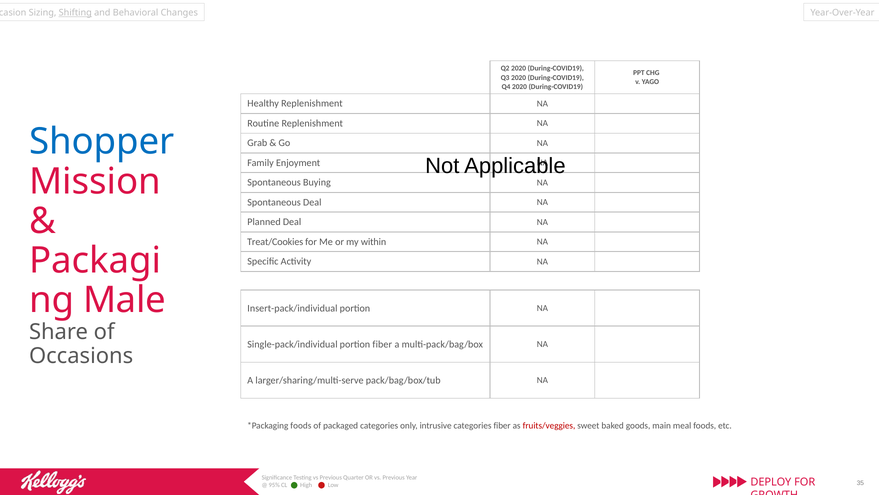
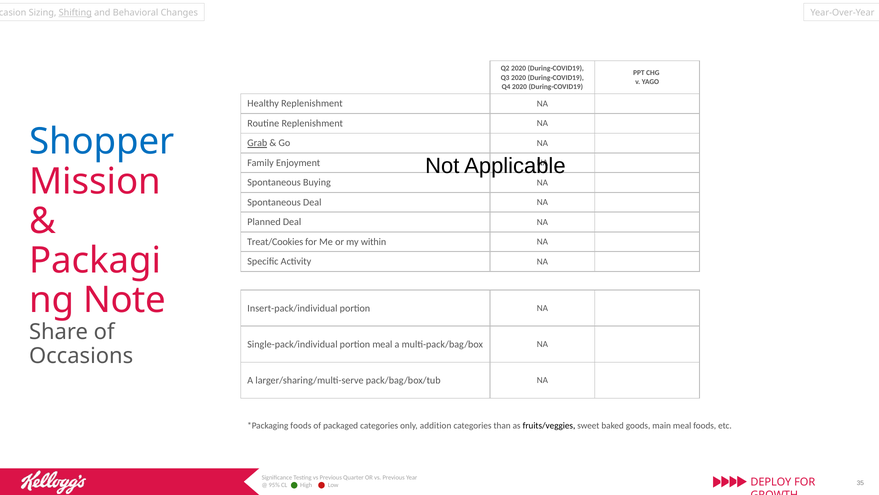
Grab underline: none -> present (257, 143)
Male: Male -> Note (124, 300)
portion fiber: fiber -> meal (382, 344)
intrusive: intrusive -> addition (436, 425)
categories fiber: fiber -> than (502, 425)
fruits/veggies colour: red -> black (549, 425)
